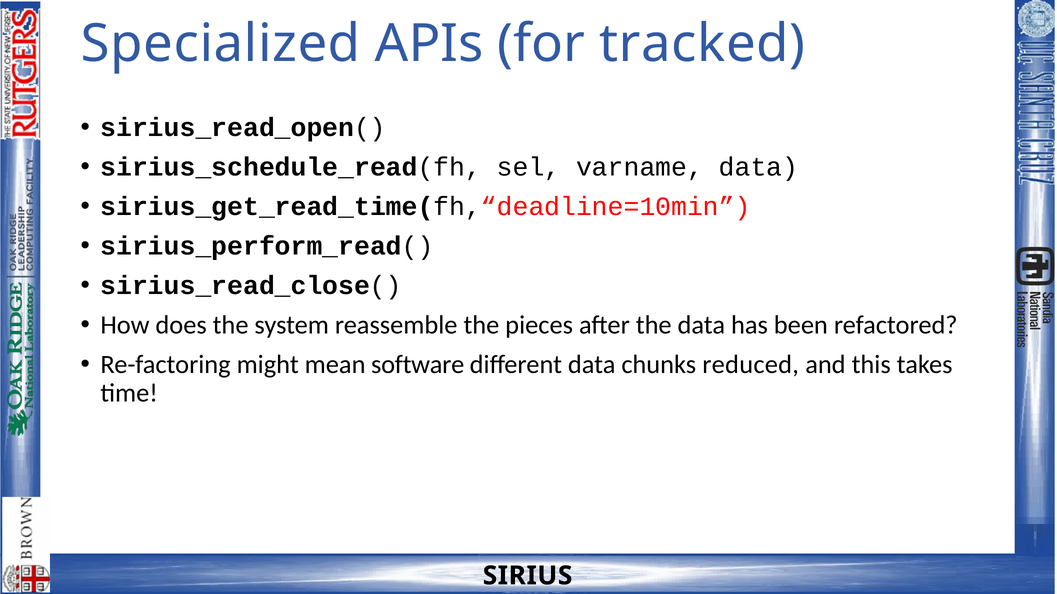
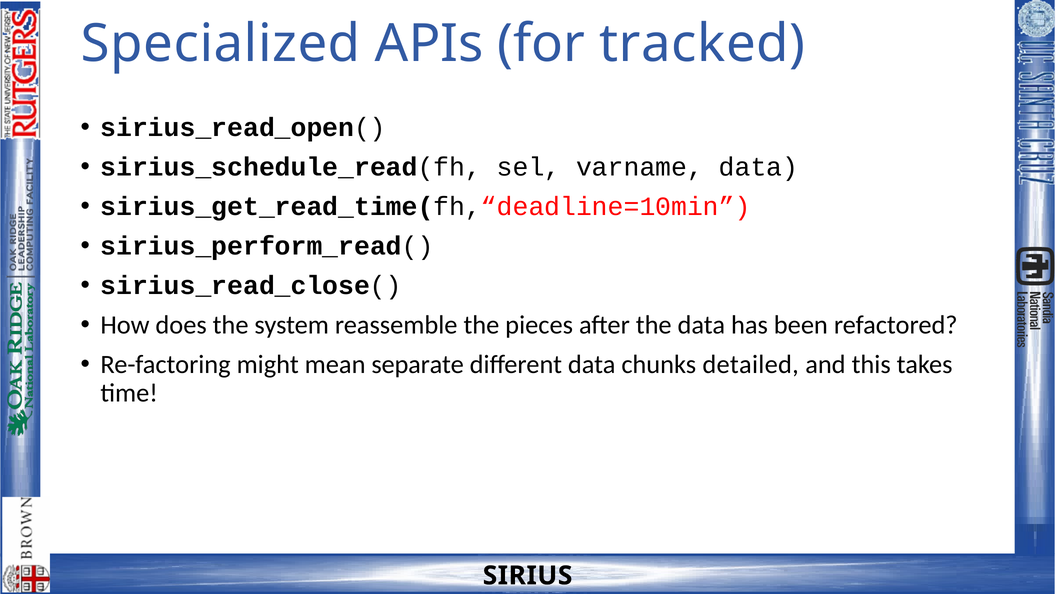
software: software -> separate (418, 365)
reduced: reduced -> detailed (751, 365)
